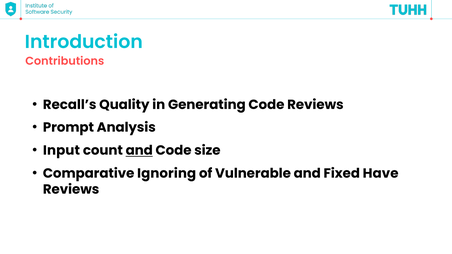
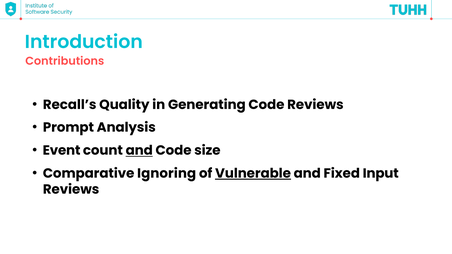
Input: Input -> Event (62, 151)
Vulnerable underline: none -> present (253, 174)
Have: Have -> Input (381, 174)
